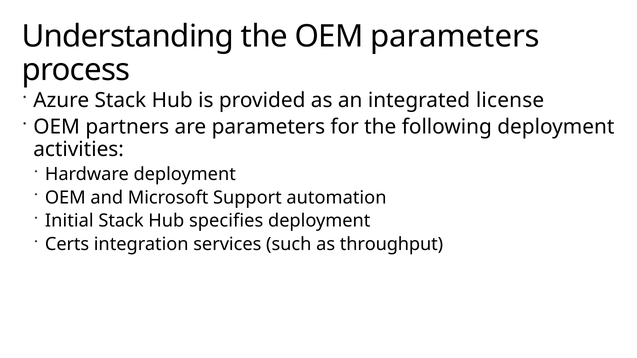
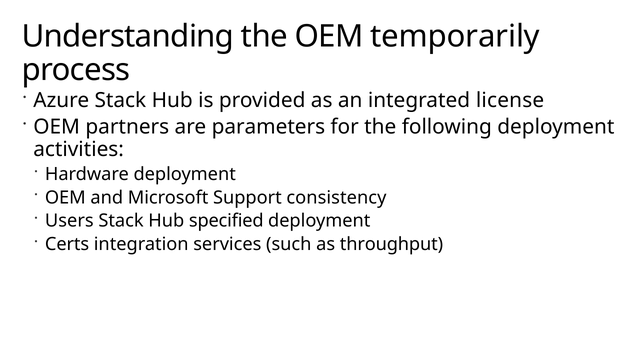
OEM parameters: parameters -> temporarily (455, 36)
automation: automation -> consistency (336, 198)
Initial: Initial -> Users (69, 221)
specifies: specifies -> specified (226, 221)
